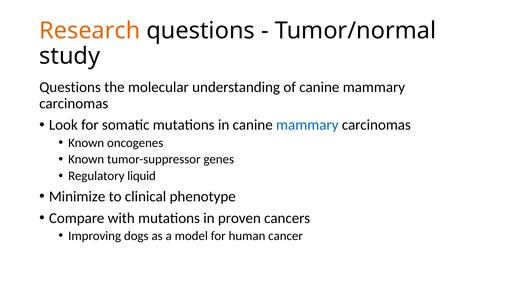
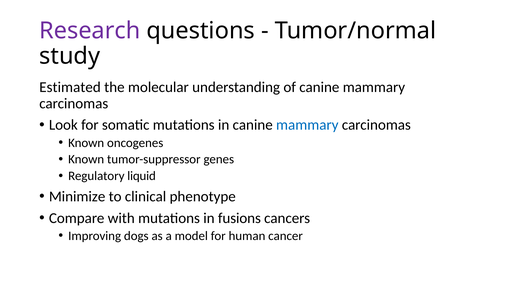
Research colour: orange -> purple (90, 31)
Questions: Questions -> Estimated (70, 87)
proven: proven -> fusions (239, 218)
